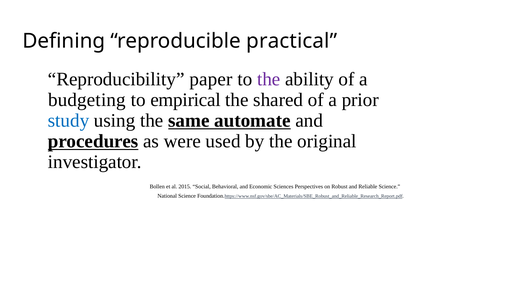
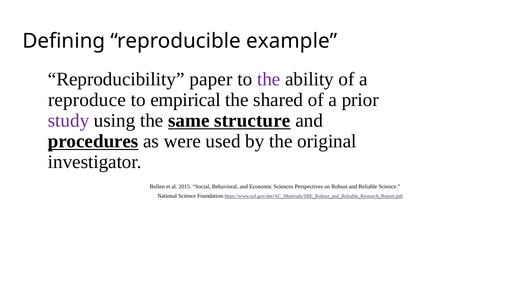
practical: practical -> example (292, 41)
budgeting: budgeting -> reproduce (87, 100)
study colour: blue -> purple (69, 121)
automate: automate -> structure (252, 121)
